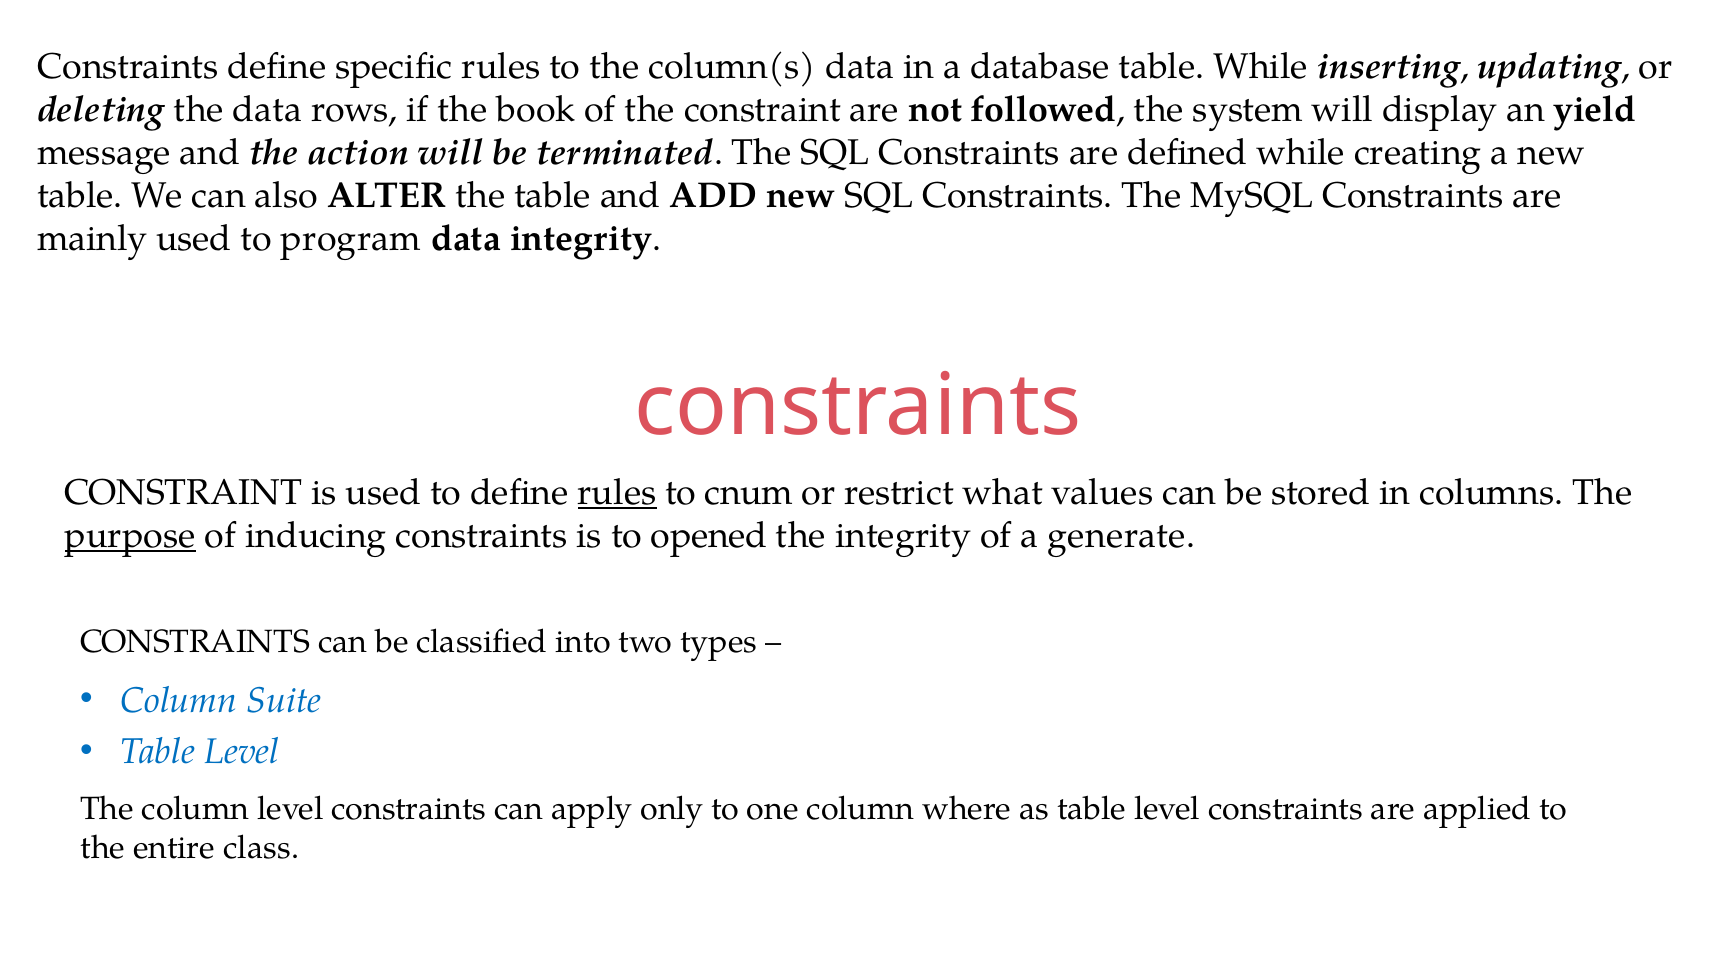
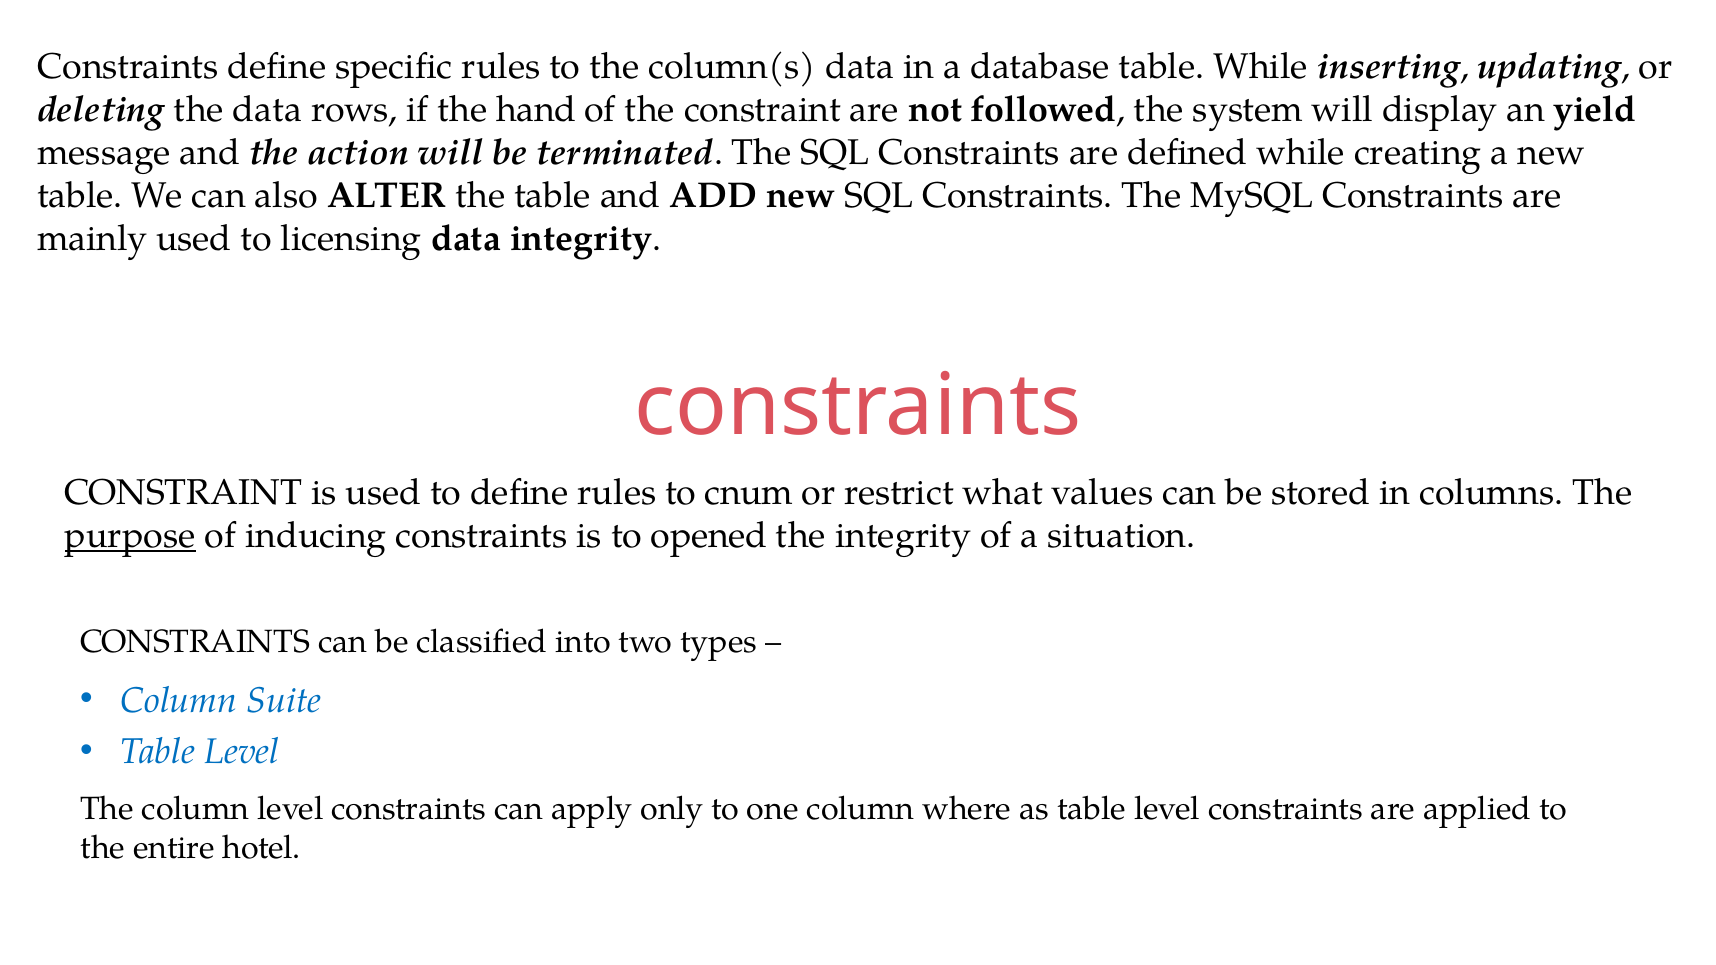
book: book -> hand (536, 110)
program: program -> licensing (351, 239)
rules underline: present -> none (617, 493)
generate: generate -> situation (1122, 536)
class: class -> hotel (262, 848)
